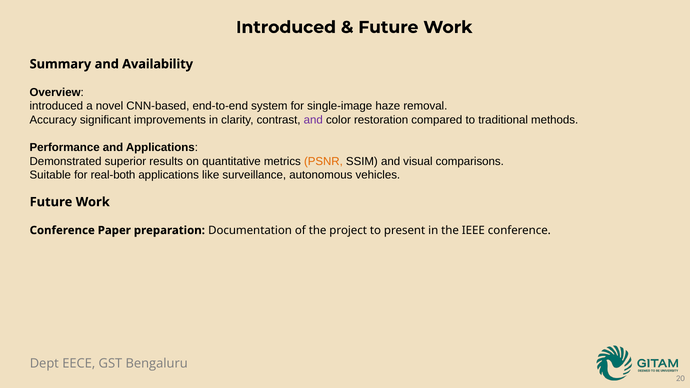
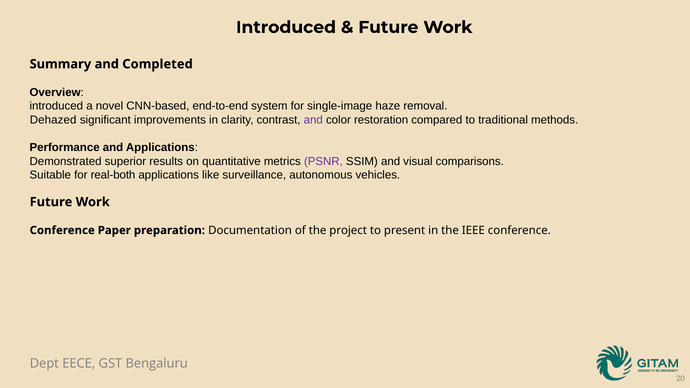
Availability: Availability -> Completed (158, 64)
Accuracy: Accuracy -> Dehazed (53, 120)
PSNR colour: orange -> purple (323, 161)
